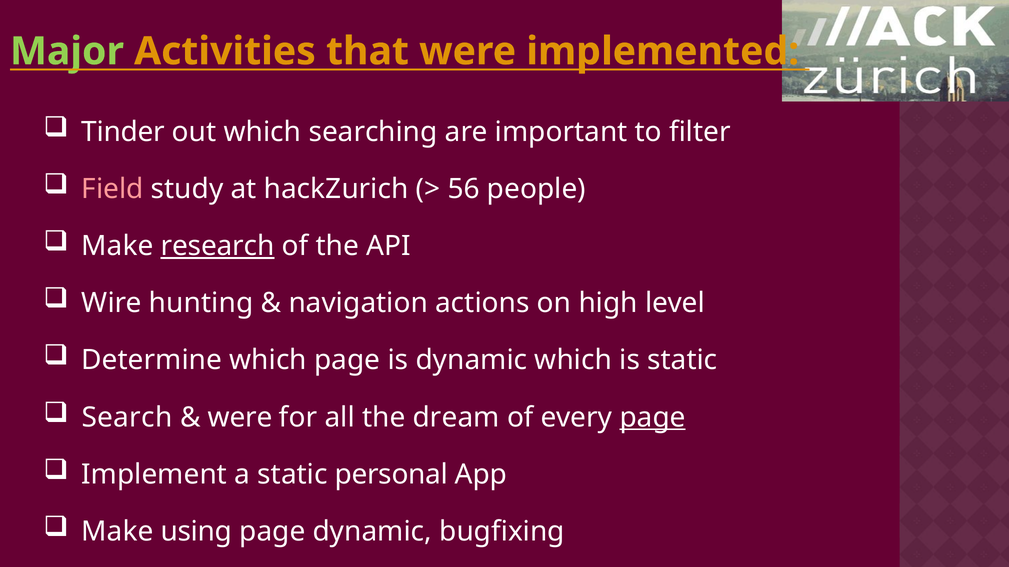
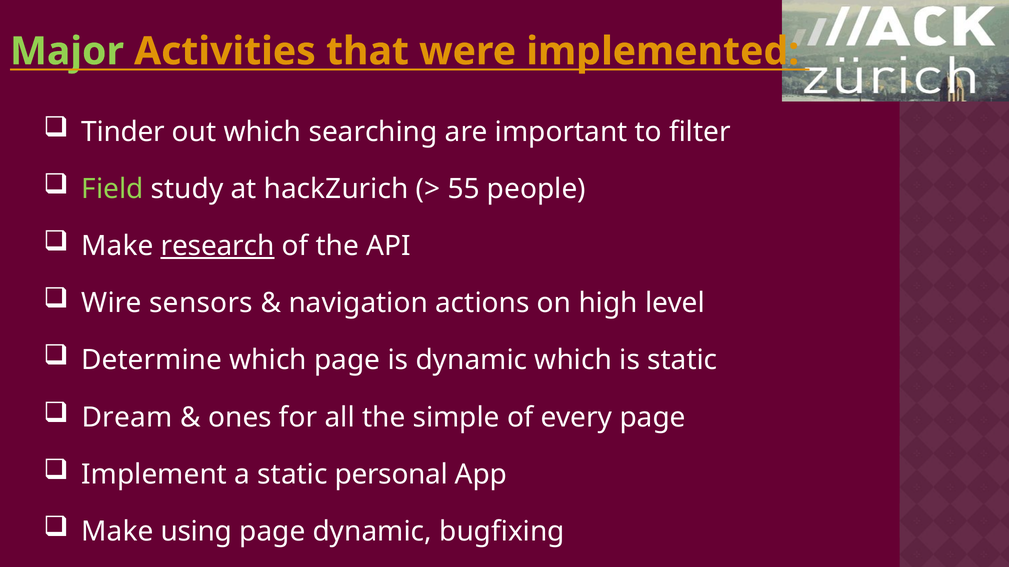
Field colour: pink -> light green (113, 189)
56: 56 -> 55 (464, 189)
hunting: hunting -> sensors (201, 303)
Search: Search -> Dream (127, 418)
were: were -> ones (240, 418)
dream: dream -> simple (456, 418)
page underline: present -> none (653, 418)
